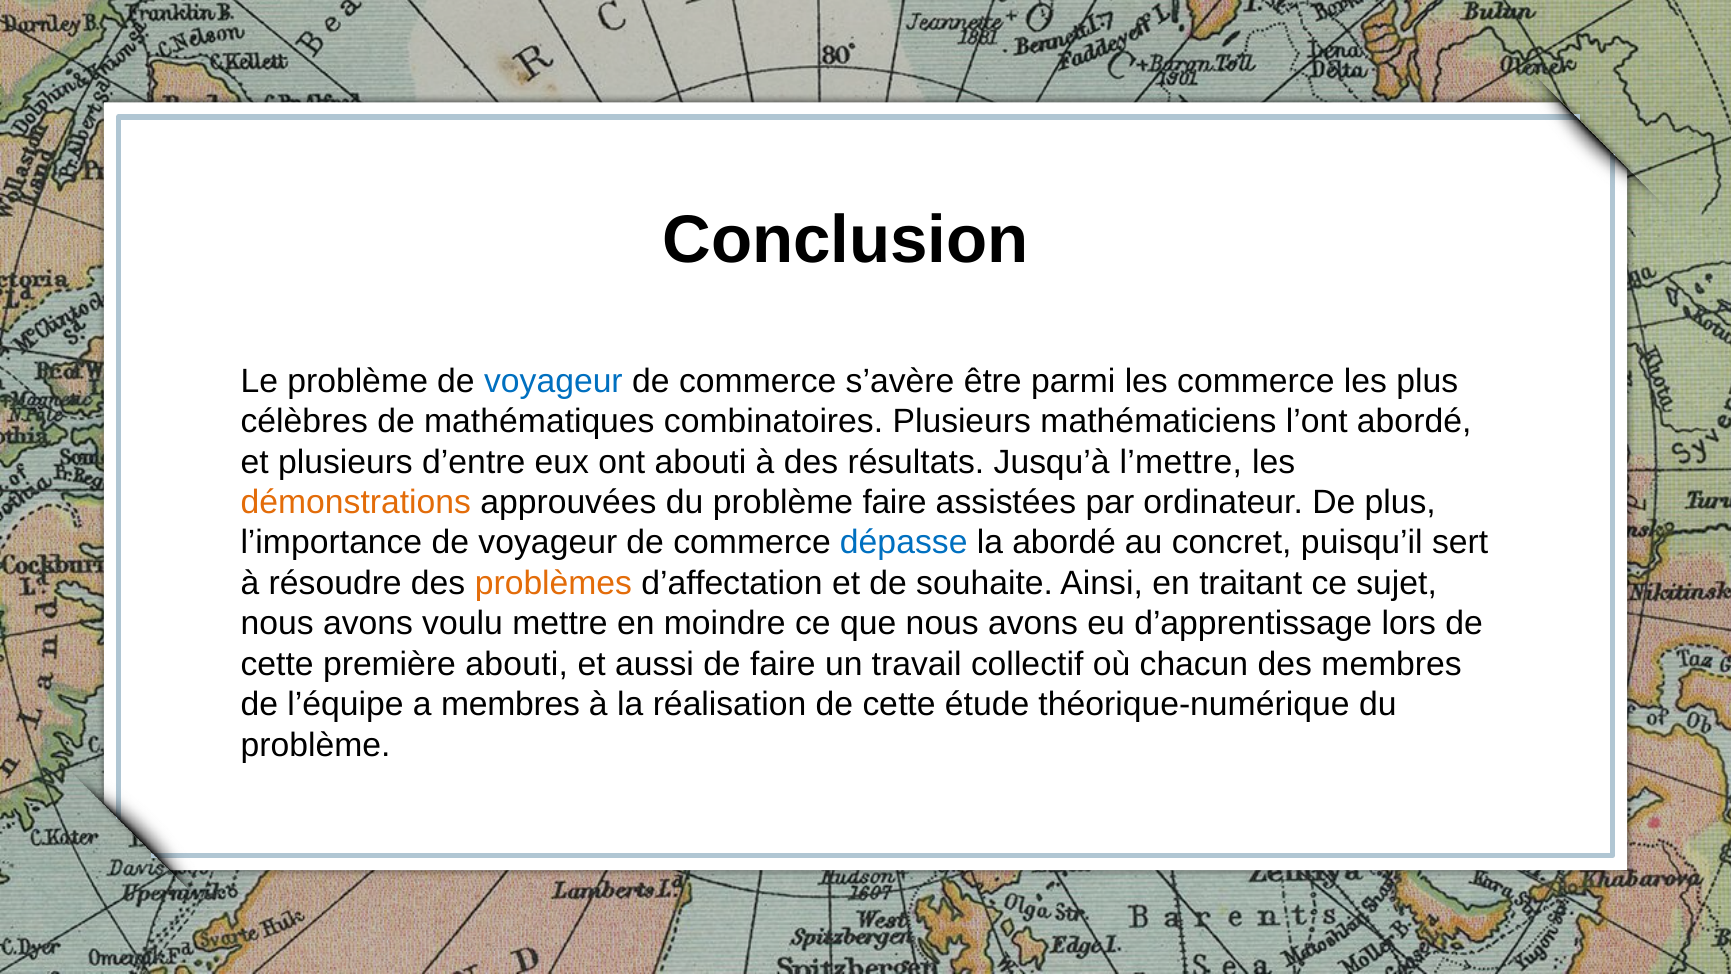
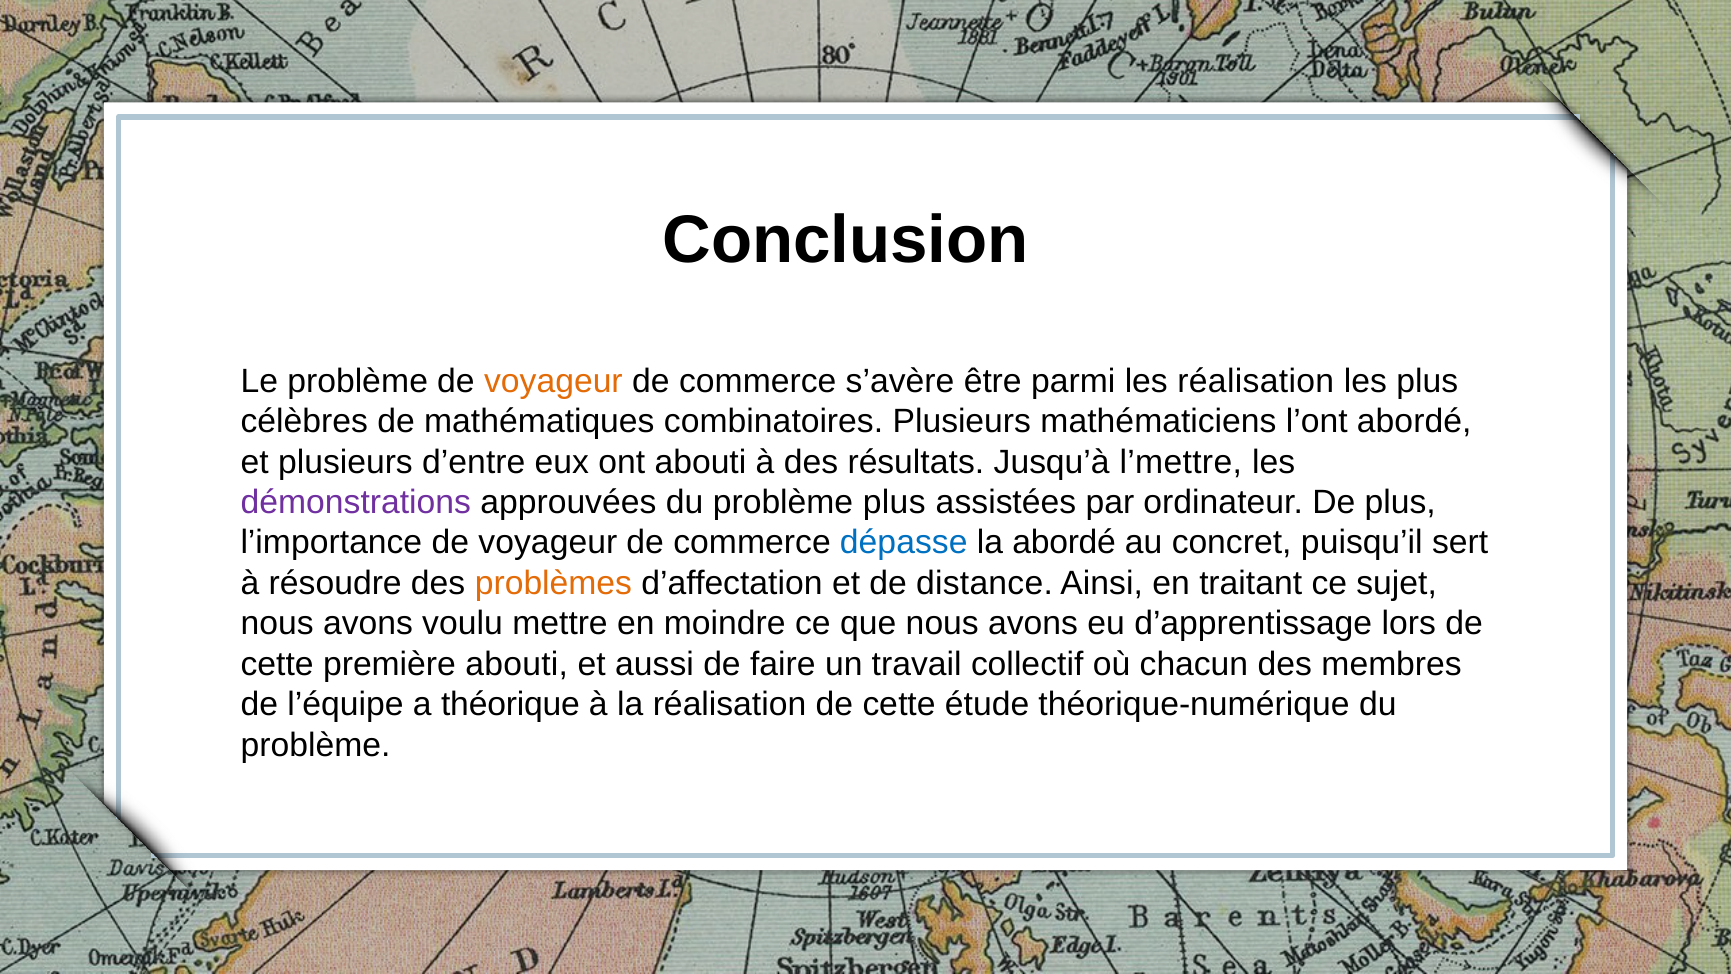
voyageur colour: blue -> orange (553, 381)
les commerce: commerce -> réalisation (1256, 381)
démonstrations colour: orange -> purple (356, 502)
problème faire: faire -> plus (894, 502)
souhaite: souhaite -> distance (985, 583)
a membres: membres -> théorique (510, 705)
